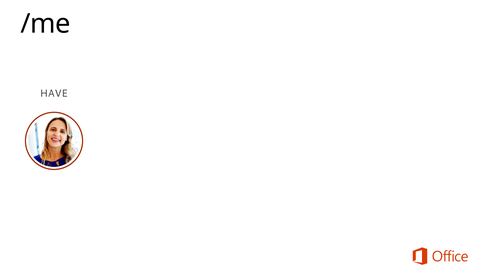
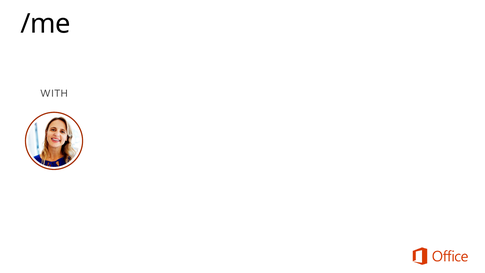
HAVE: HAVE -> WITH (54, 93)
